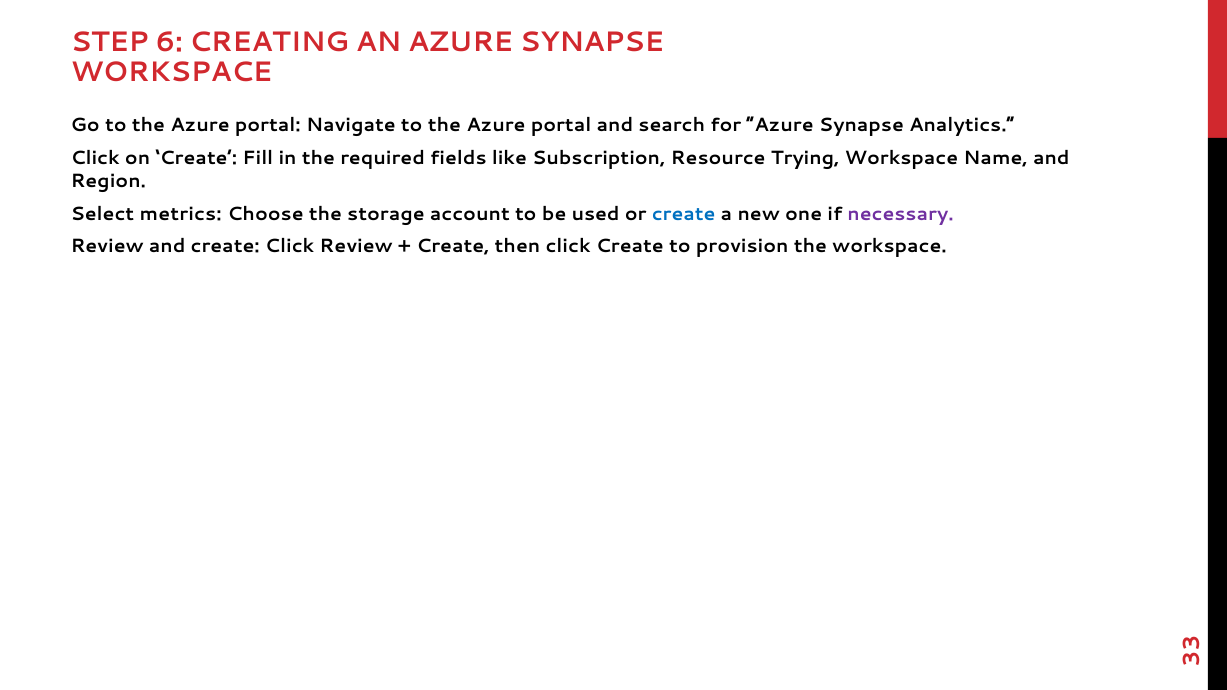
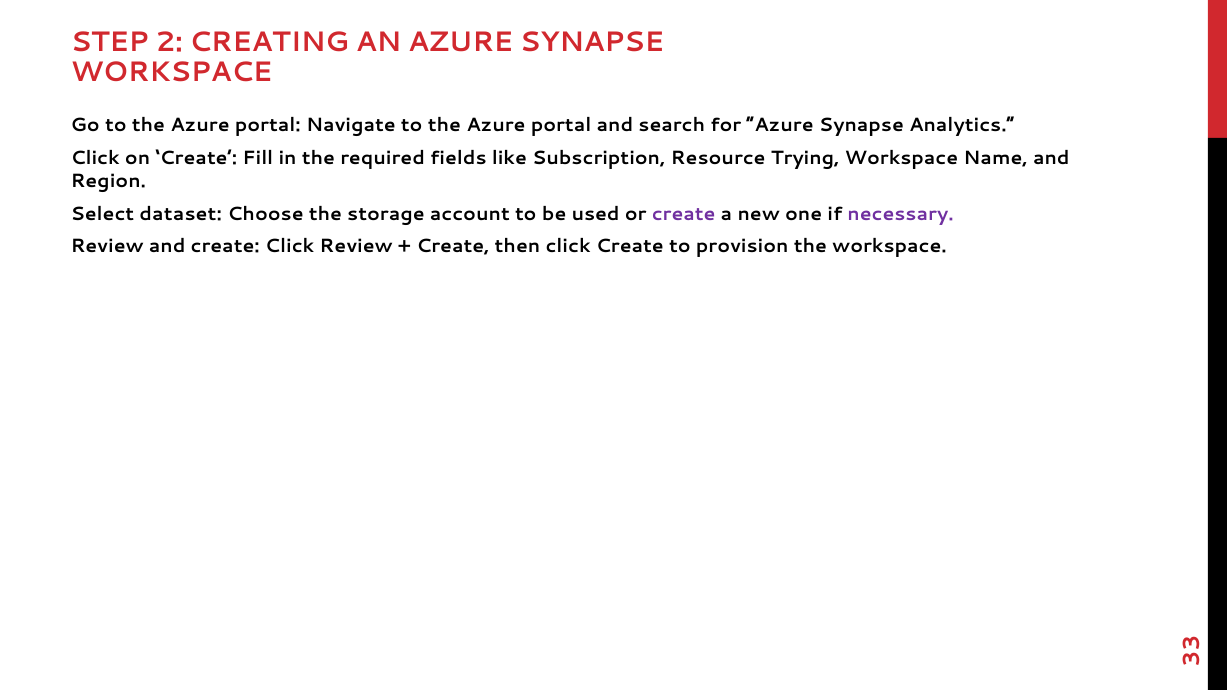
6: 6 -> 2 (169, 42)
metrics: metrics -> dataset (181, 214)
create colour: blue -> purple (684, 214)
